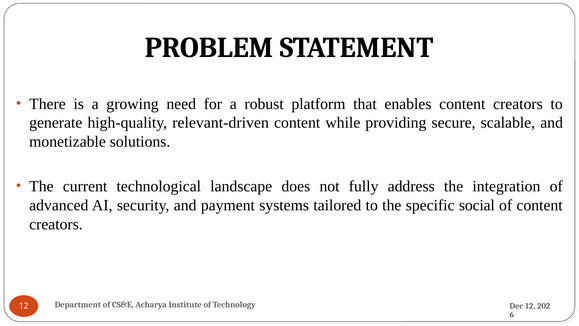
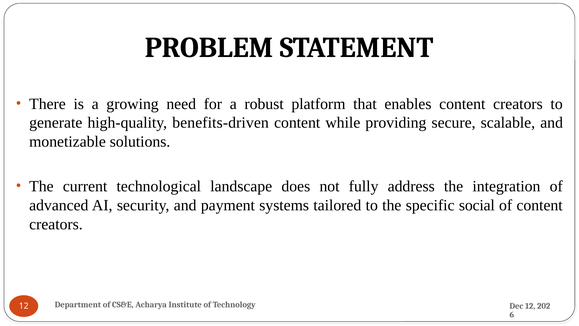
relevant-driven: relevant-driven -> benefits-driven (221, 123)
